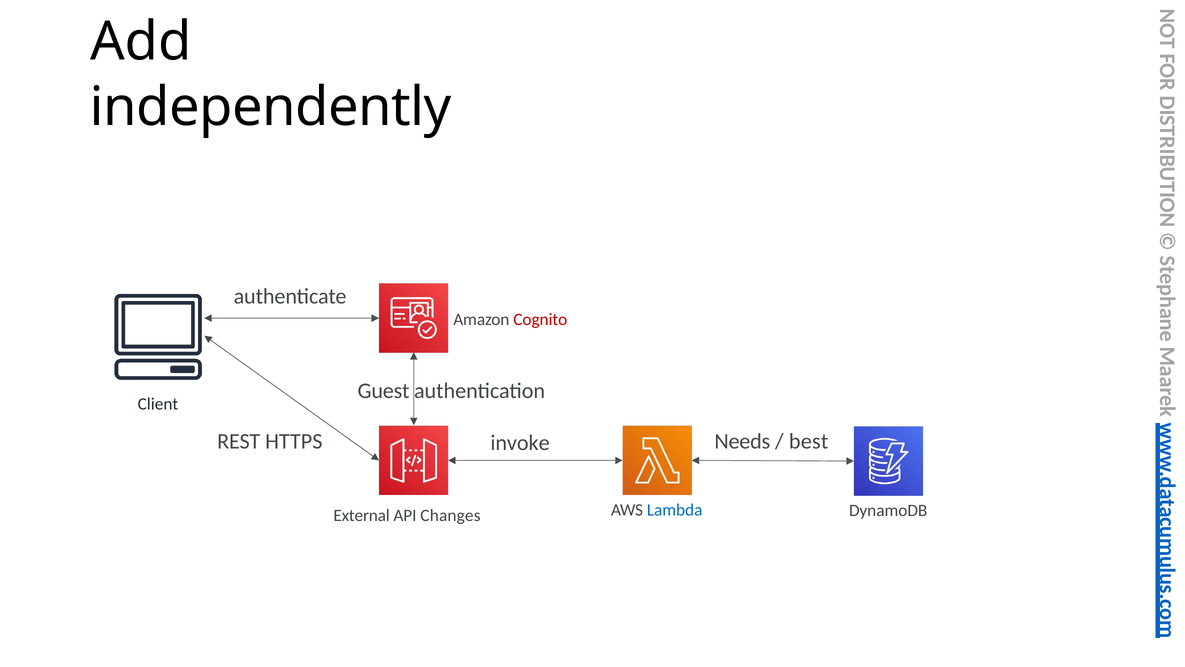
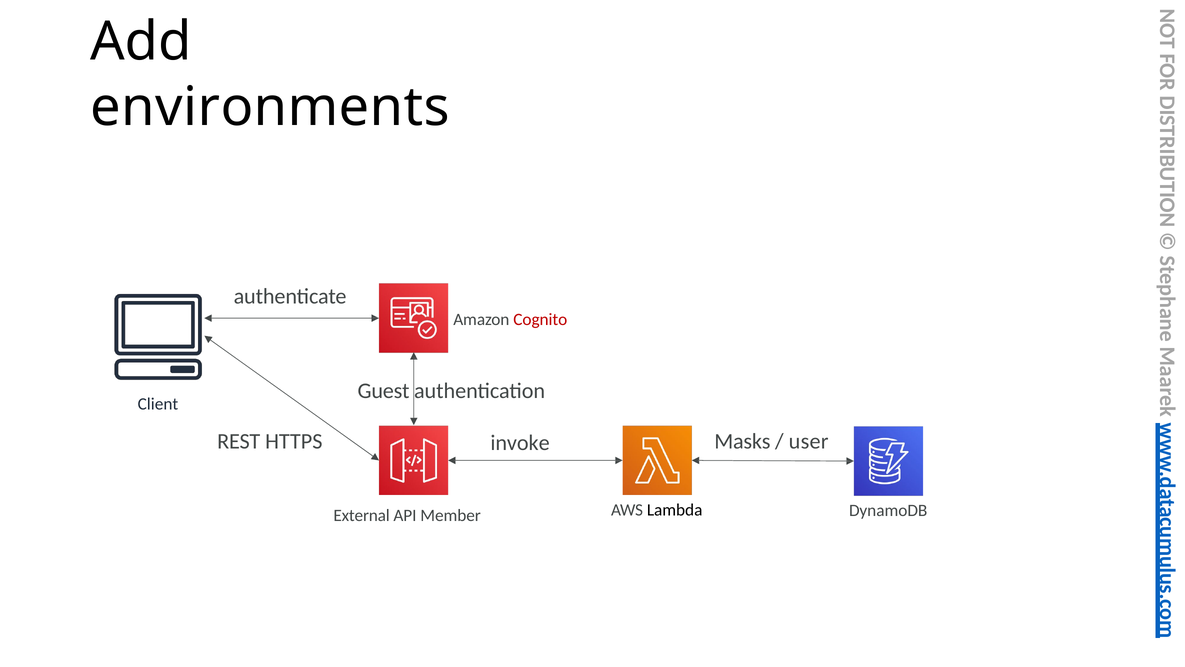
independently: independently -> environments (270, 107)
Needs: Needs -> Masks (742, 441)
best: best -> user (809, 441)
Changes: Changes -> Member (451, 515)
Lambda colour: blue -> black (675, 510)
